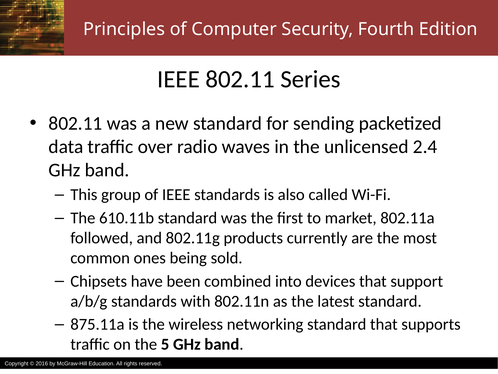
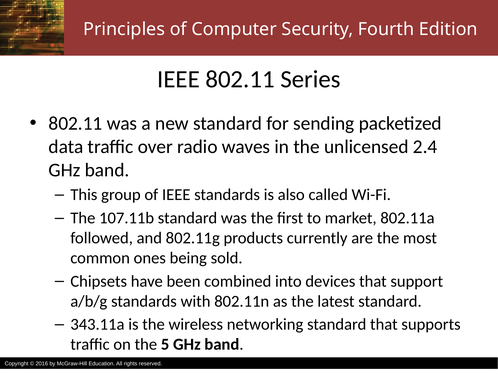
610.11b: 610.11b -> 107.11b (127, 218)
875.11a: 875.11a -> 343.11a (97, 324)
